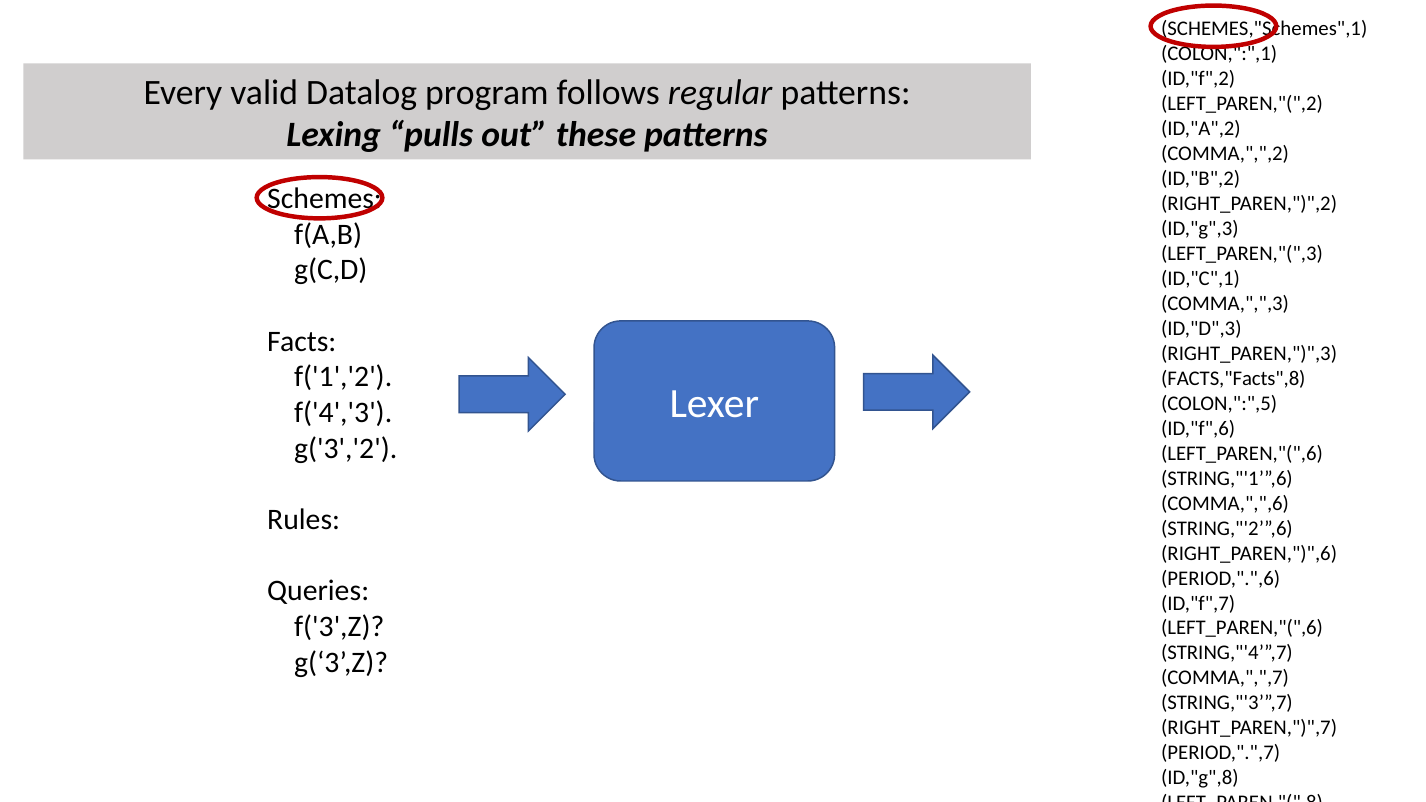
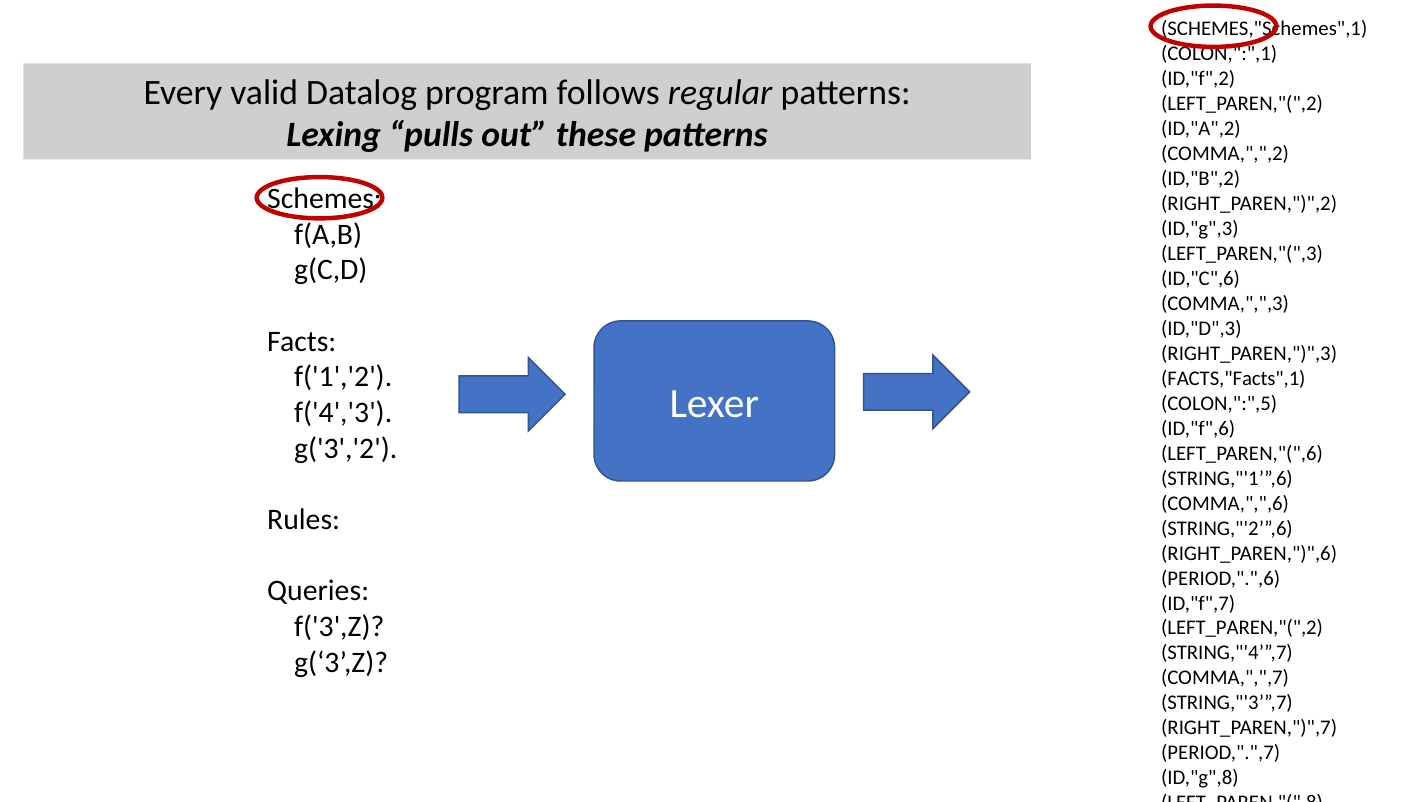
ID,"C",1: ID,"C",1 -> ID,"C",6 (1201, 279)
FACTS,"Facts",8: FACTS,"Facts",8 -> FACTS,"Facts",1 (1233, 379)
LEFT_PAREN,"(",6: LEFT_PAREN,"(",6 -> LEFT_PAREN,"(",2 (1242, 628)
